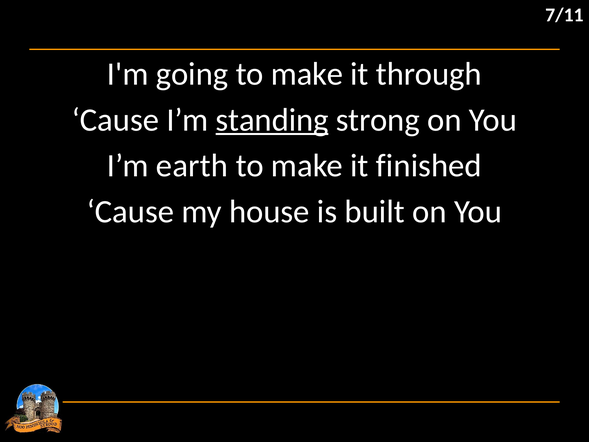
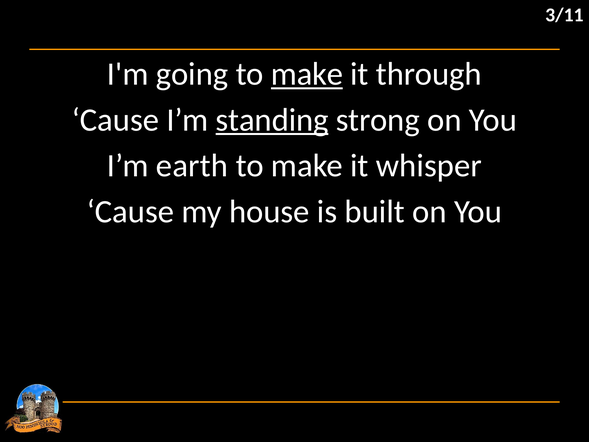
7/11: 7/11 -> 3/11 (564, 15)
make underline: none -> present (307, 74)
finished: finished -> whisper (429, 166)
